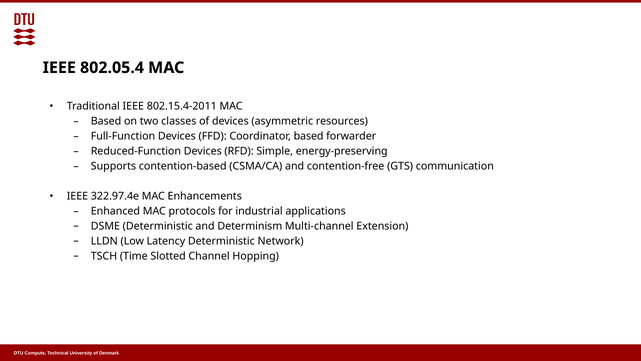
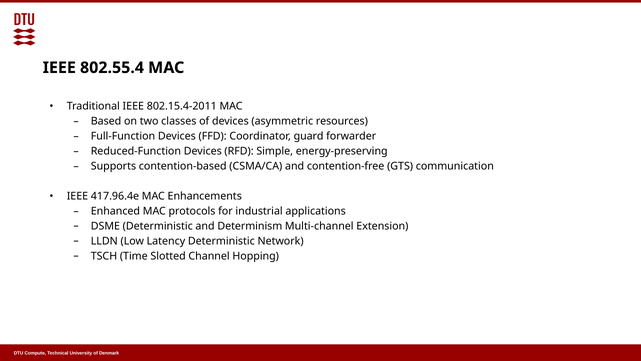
802.05.4: 802.05.4 -> 802.55.4 (112, 68)
Coordinator based: based -> guard (309, 136)
322.97.4e: 322.97.4e -> 417.96.4e (115, 196)
